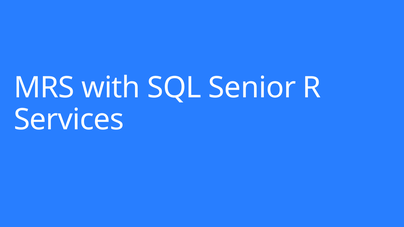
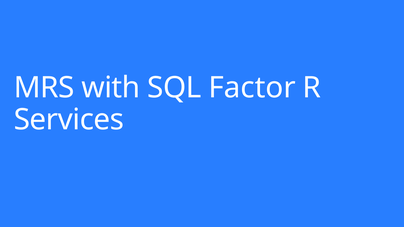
Senior: Senior -> Factor (252, 88)
